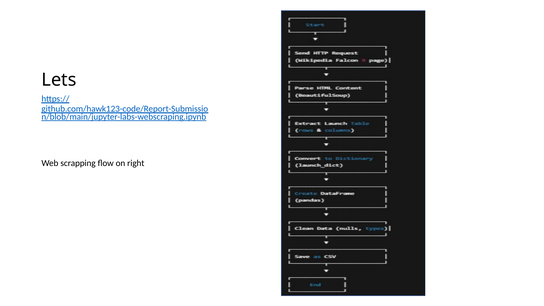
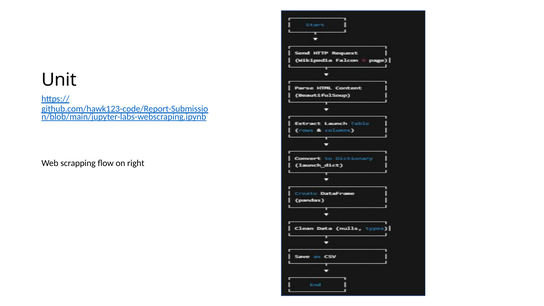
Lets: Lets -> Unit (59, 80)
